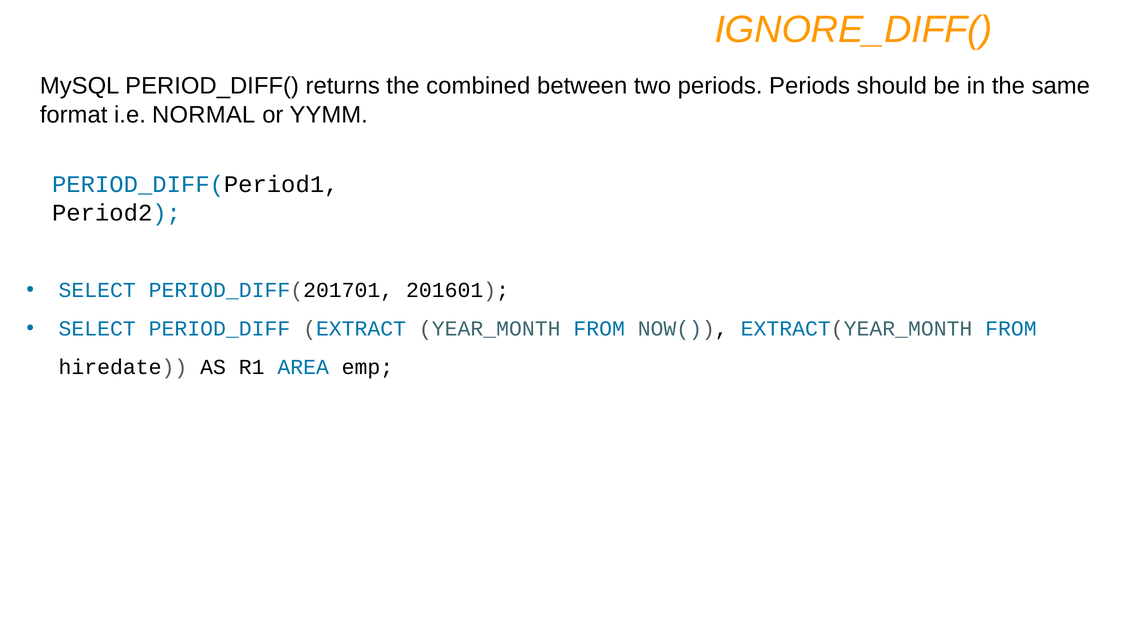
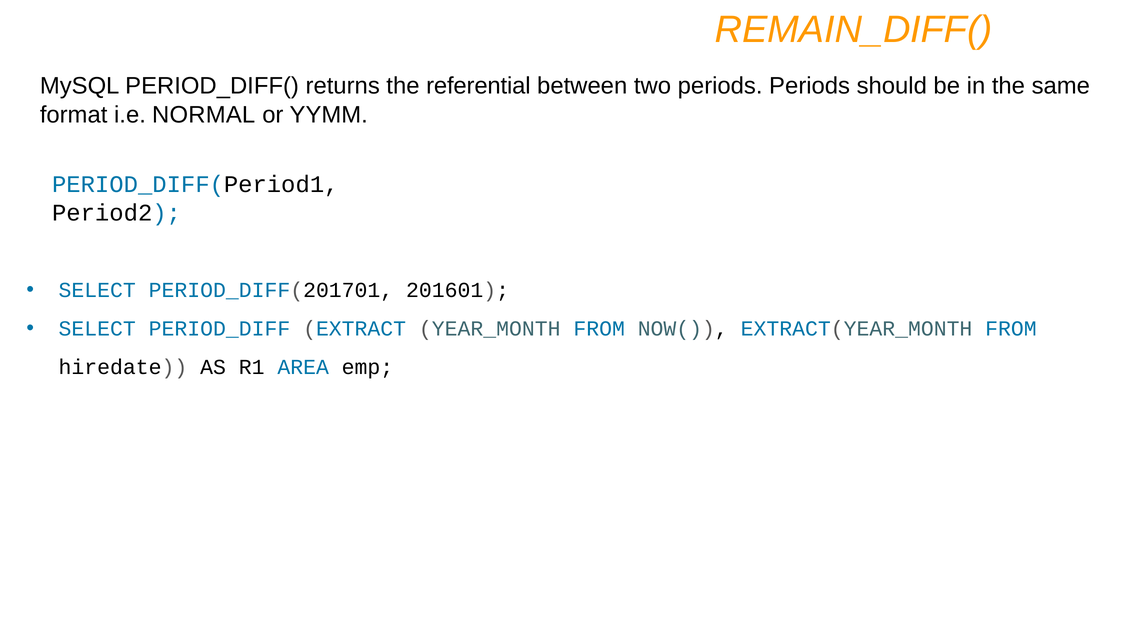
IGNORE_DIFF(: IGNORE_DIFF( -> REMAIN_DIFF( (854, 30)
combined: combined -> referential (478, 86)
